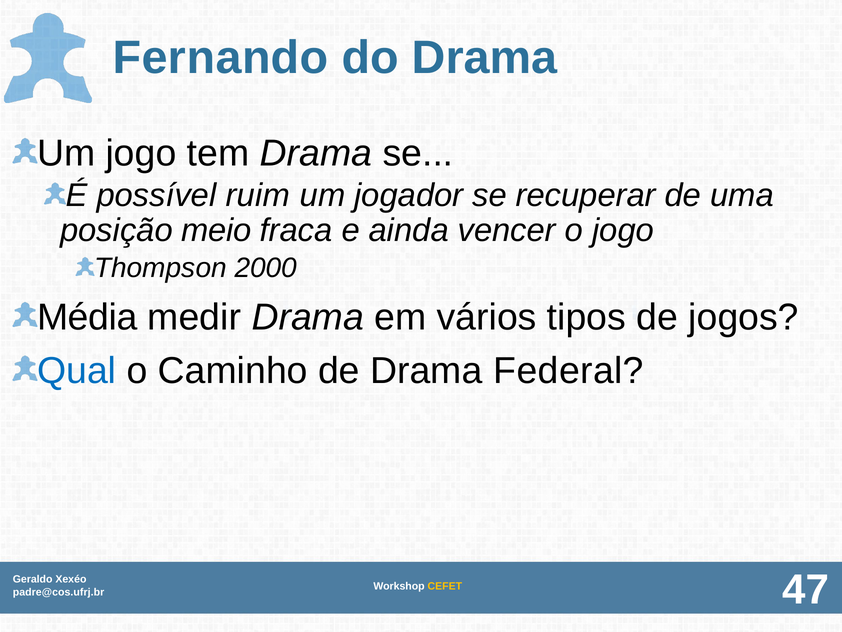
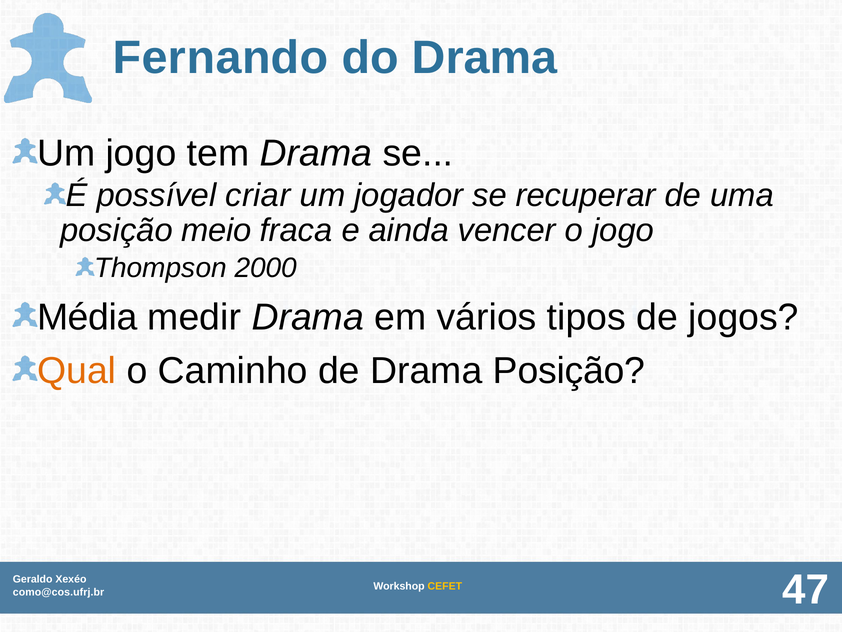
ruim: ruim -> criar (258, 195)
Qual colour: blue -> orange (77, 371)
Drama Federal: Federal -> Posição (569, 371)
padre@cos.ufrj.br: padre@cos.ufrj.br -> como@cos.ufrj.br (58, 592)
